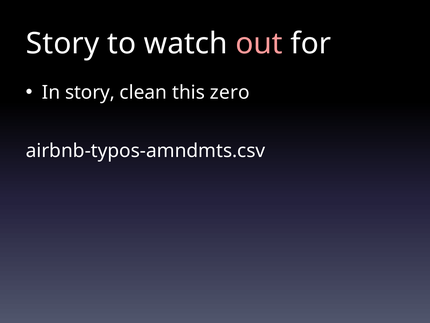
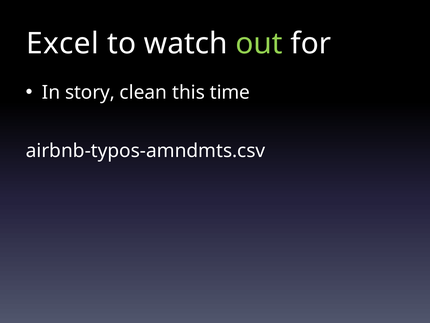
Story: Story -> Excel (63, 44)
out colour: pink -> light green (259, 44)
zero: zero -> time (230, 92)
